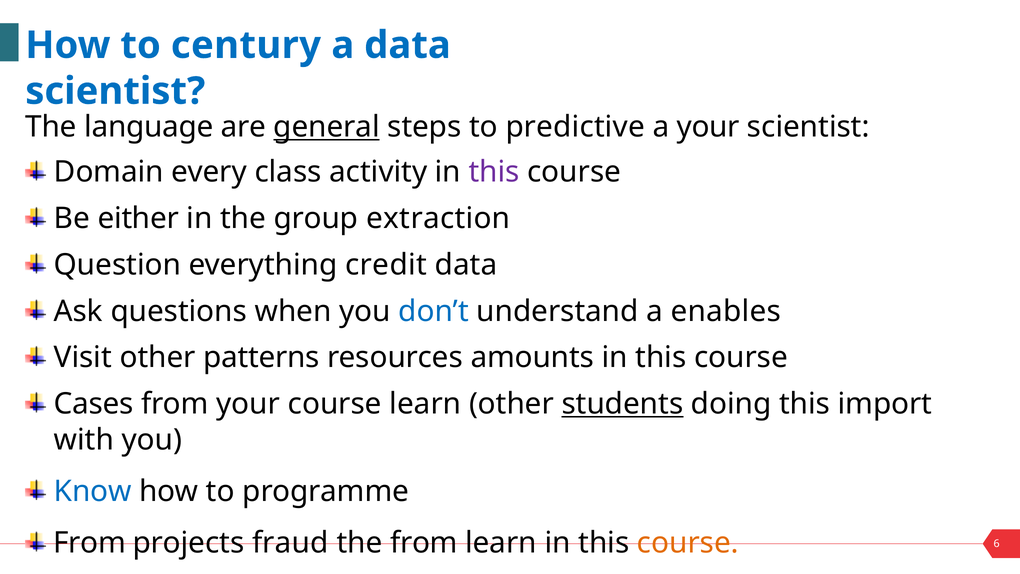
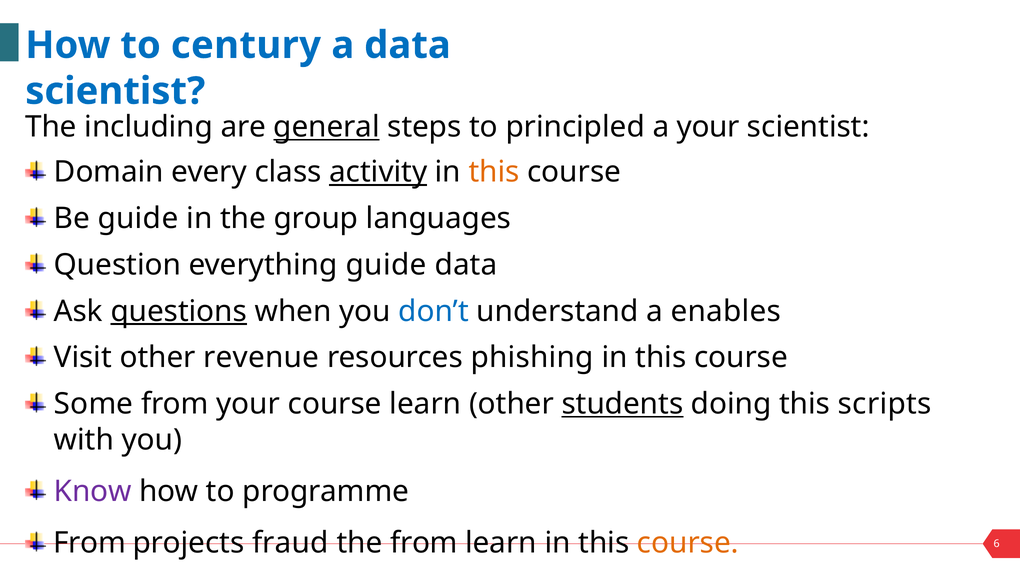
language: language -> including (149, 127)
predictive: predictive -> principled (575, 127)
activity underline: none -> present (378, 172)
this colour: purple -> orange (494, 172)
Be either: either -> guide (138, 218)
extraction: extraction -> languages (439, 218)
everything credit: credit -> guide (386, 265)
questions underline: none -> present (179, 311)
patterns: patterns -> revenue (261, 357)
amounts: amounts -> phishing (532, 357)
Cases: Cases -> Some (94, 404)
import: import -> scripts (885, 404)
Know colour: blue -> purple (93, 491)
